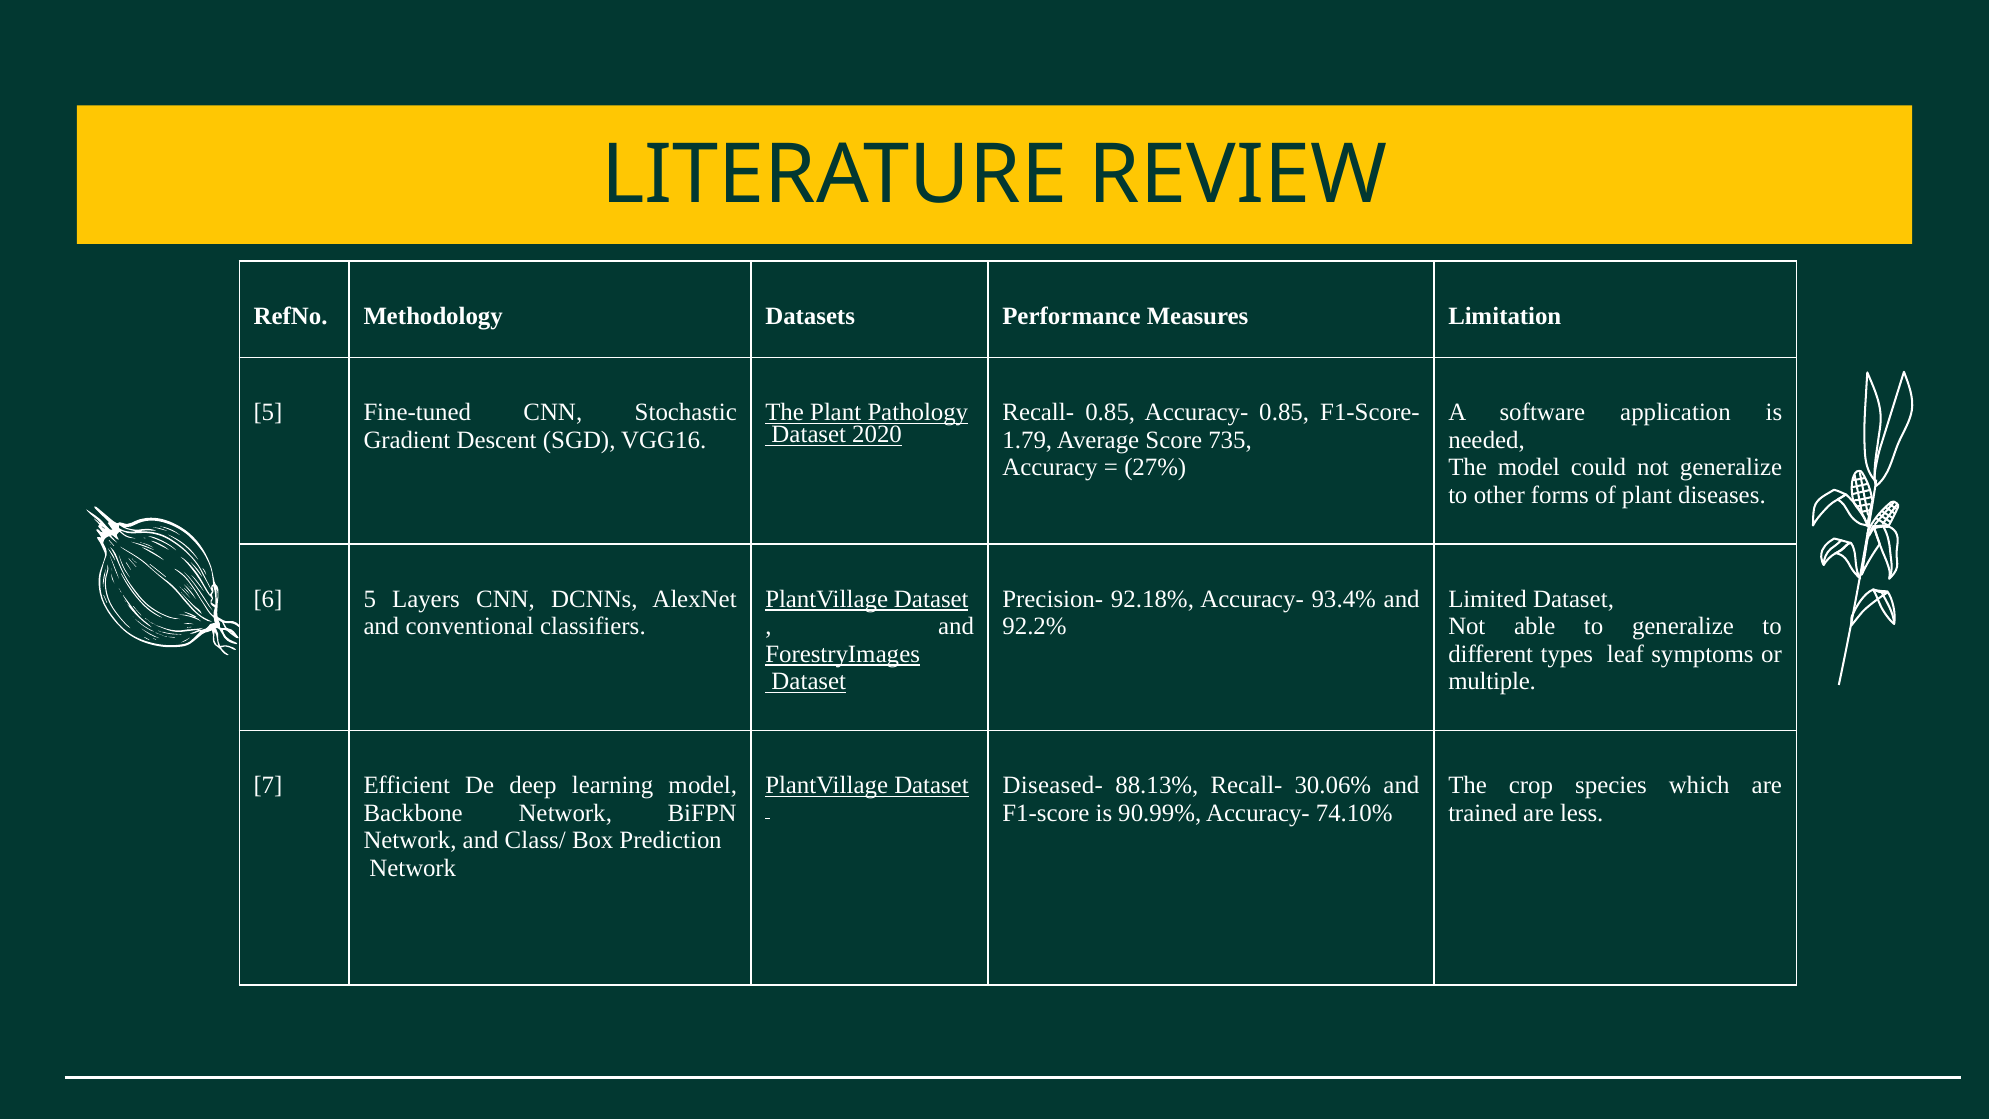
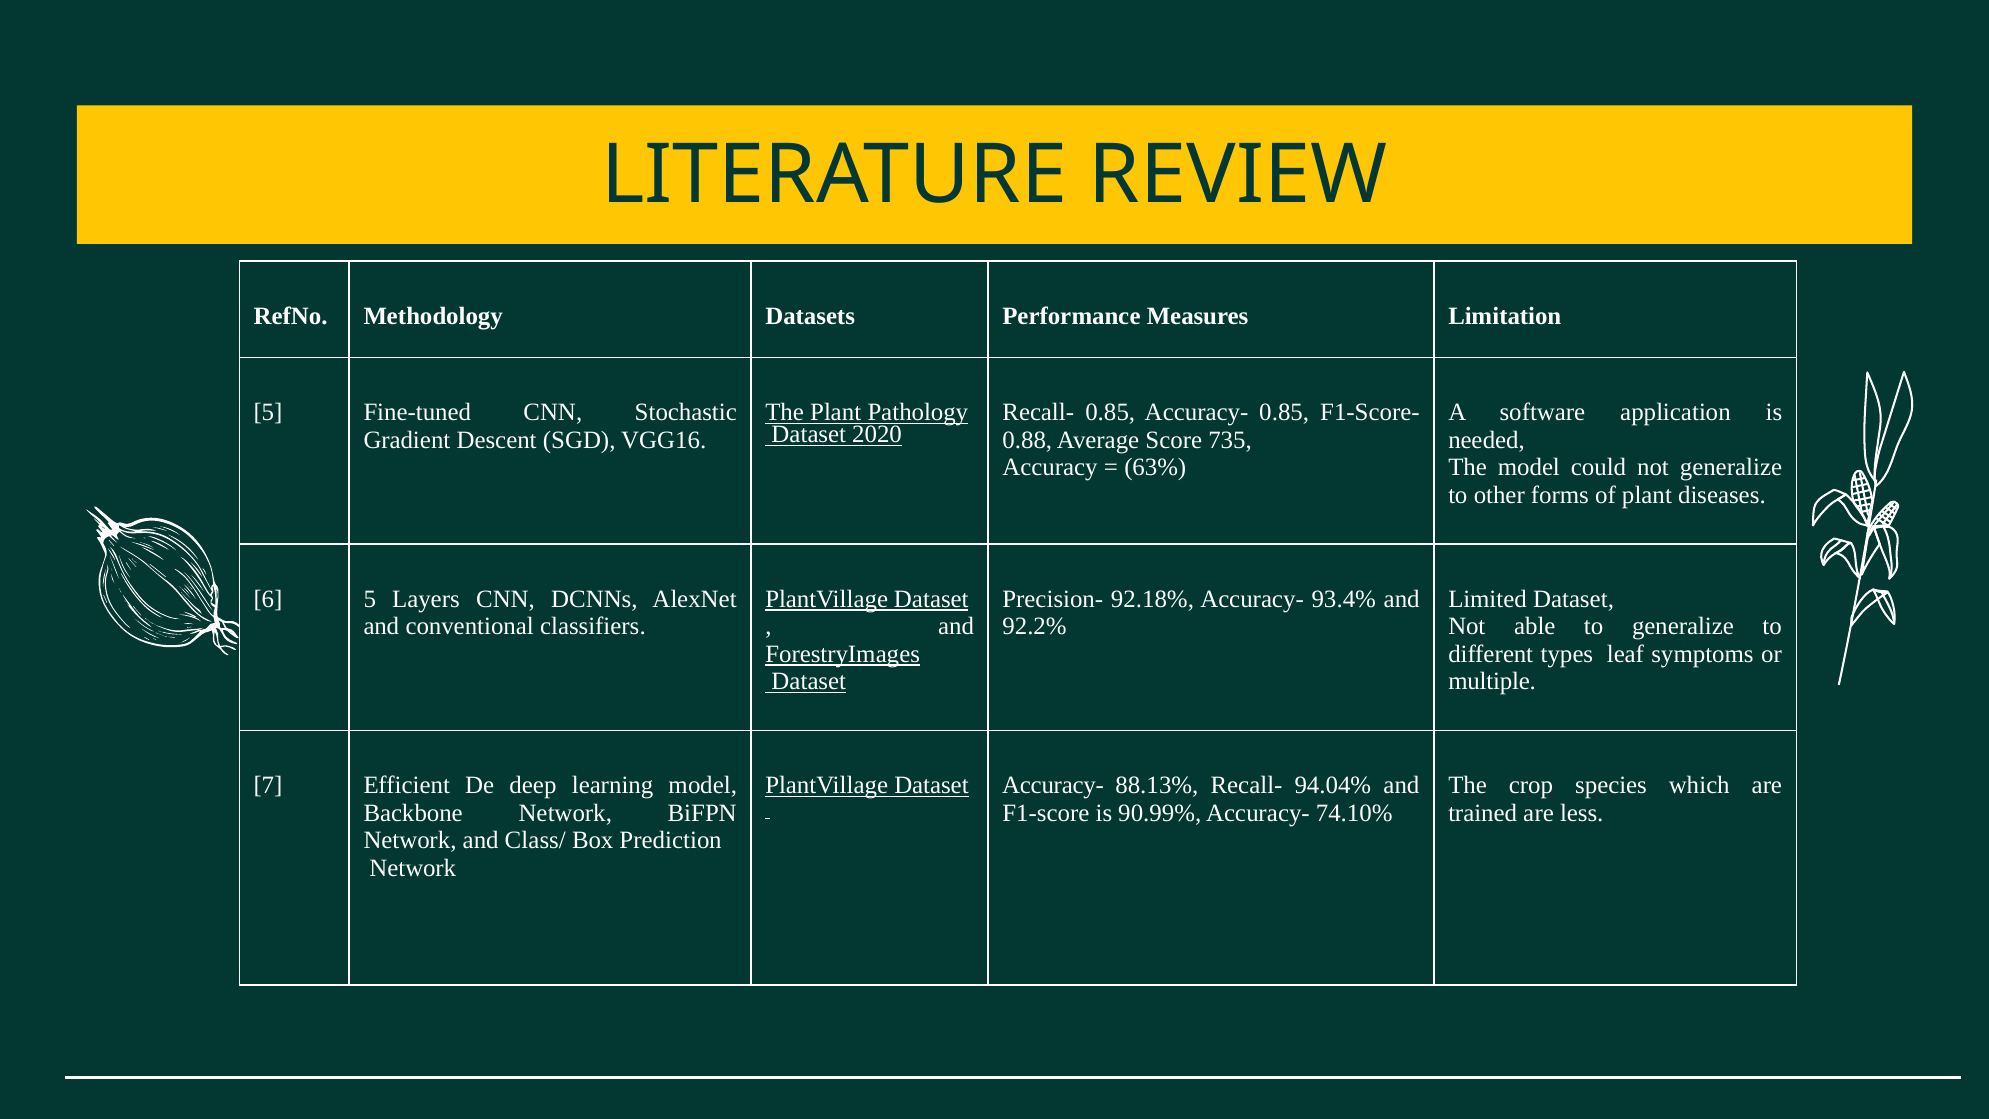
1.79: 1.79 -> 0.88 (1027, 440)
27%: 27% -> 63% (1155, 467)
Dataset Diseased-: Diseased- -> Accuracy- (1053, 785)
30.06%: 30.06% -> 94.04% (1333, 785)
